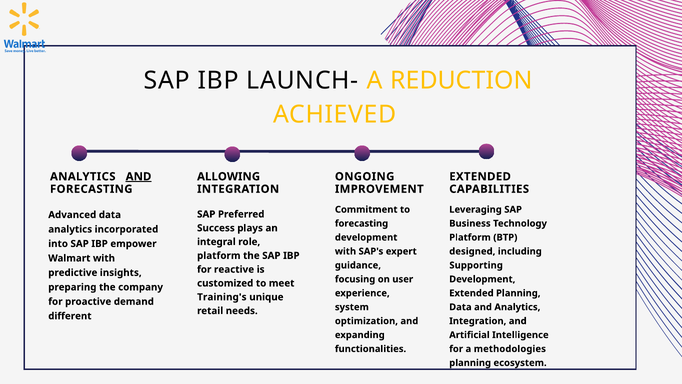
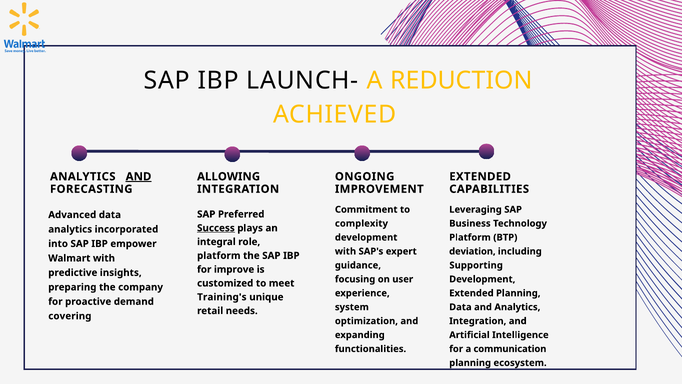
forecasting: forecasting -> complexity (361, 223)
Success underline: none -> present (216, 228)
designed: designed -> deviation (472, 251)
reactive: reactive -> improve (234, 269)
different: different -> covering (70, 316)
methodologies: methodologies -> communication (510, 349)
